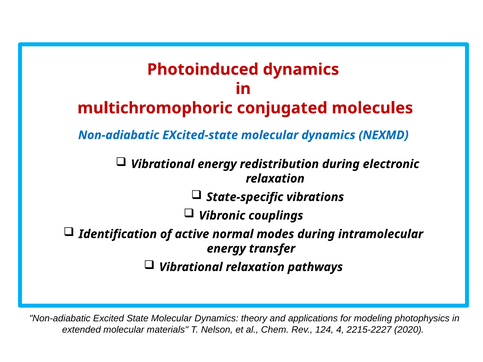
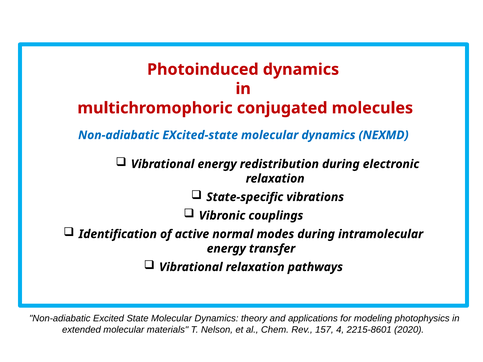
124: 124 -> 157 (324, 330)
2215-2227: 2215-2227 -> 2215-8601 (369, 330)
